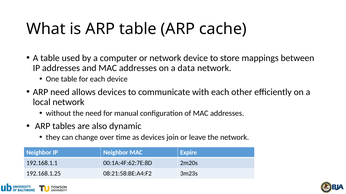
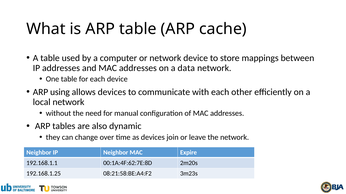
ARP need: need -> using (60, 92)
